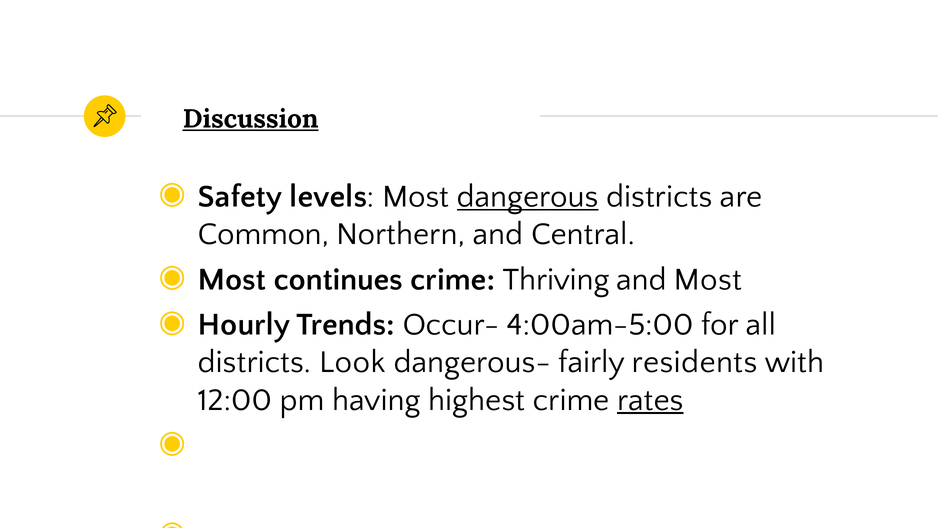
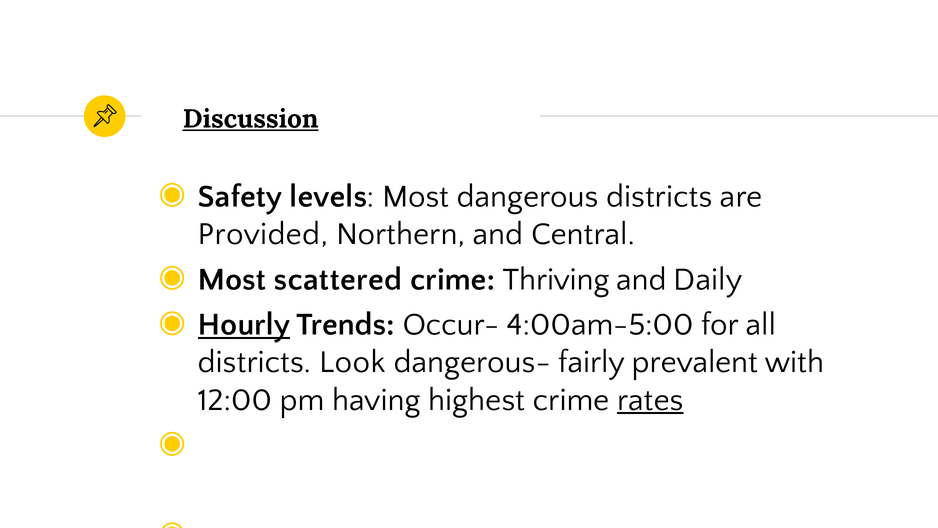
dangerous underline: present -> none (528, 196)
Common: Common -> Provided (263, 234)
continues: continues -> scattered (338, 279)
and Most: Most -> Daily (708, 279)
Hourly underline: none -> present (244, 324)
residents: residents -> prevalent (695, 362)
